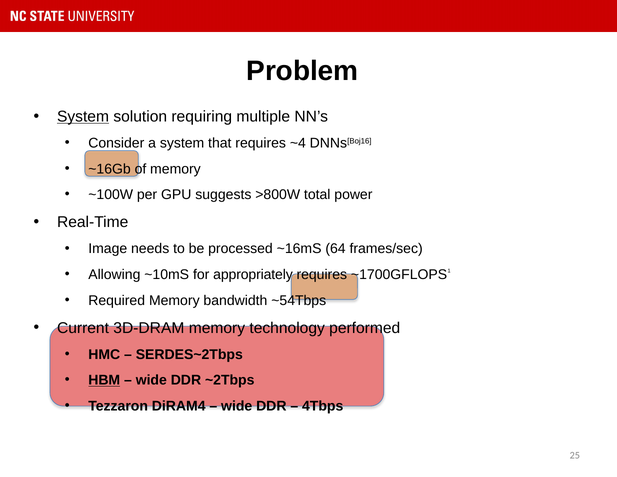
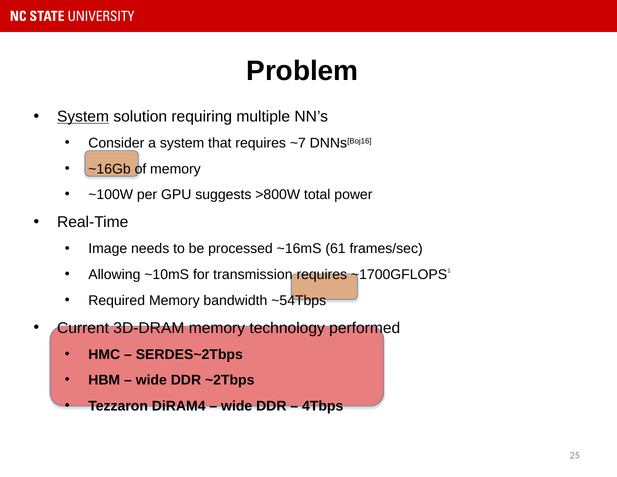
~4: ~4 -> ~7 (298, 143)
64: 64 -> 61 (336, 249)
appropriately: appropriately -> transmission (253, 274)
HBM underline: present -> none (104, 380)
